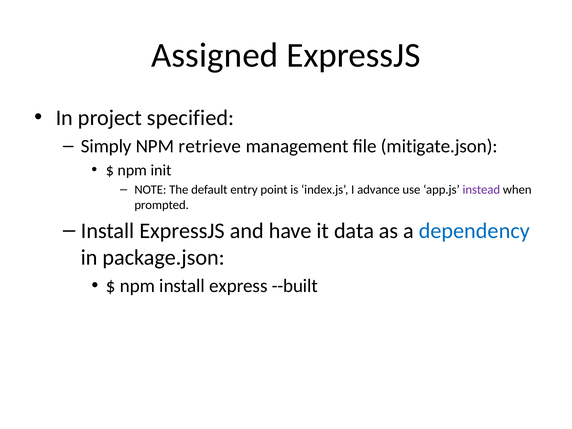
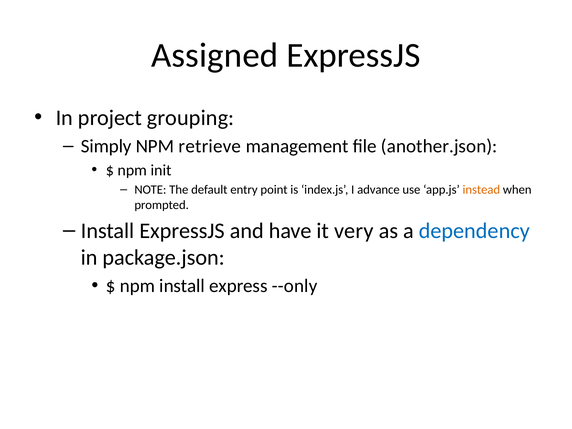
specified: specified -> grouping (191, 118)
mitigate.json: mitigate.json -> another.json (439, 146)
instead colour: purple -> orange (481, 190)
data: data -> very (354, 231)
--built: --built -> --only (295, 286)
